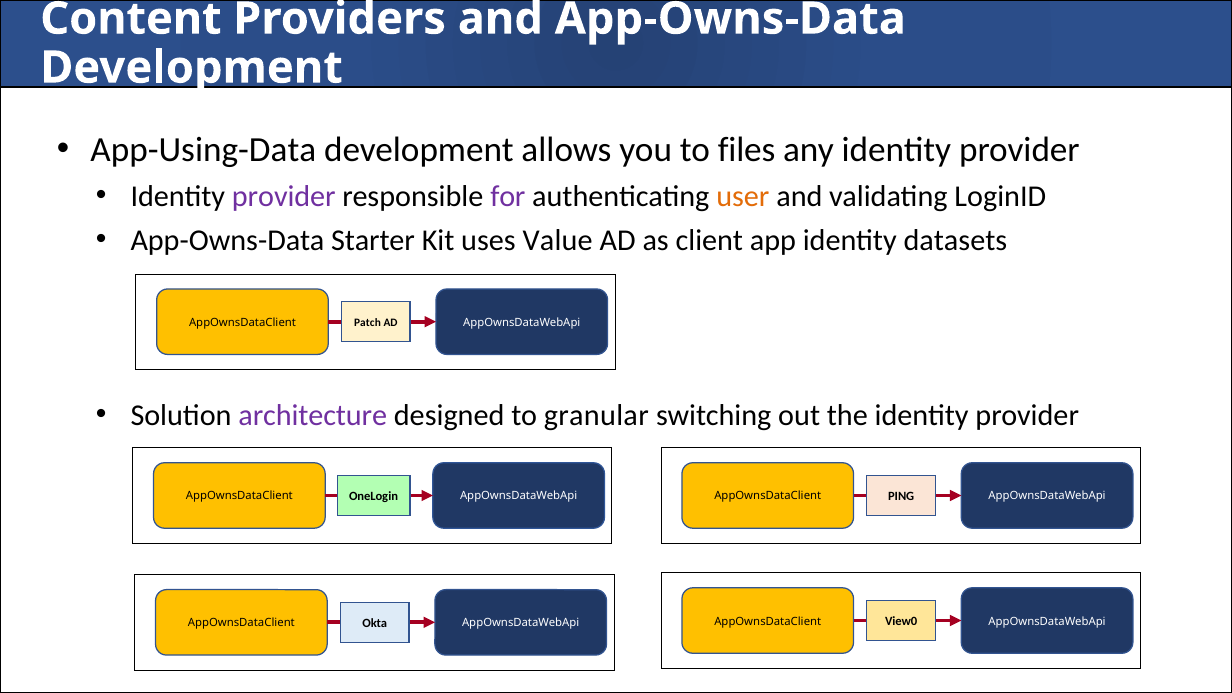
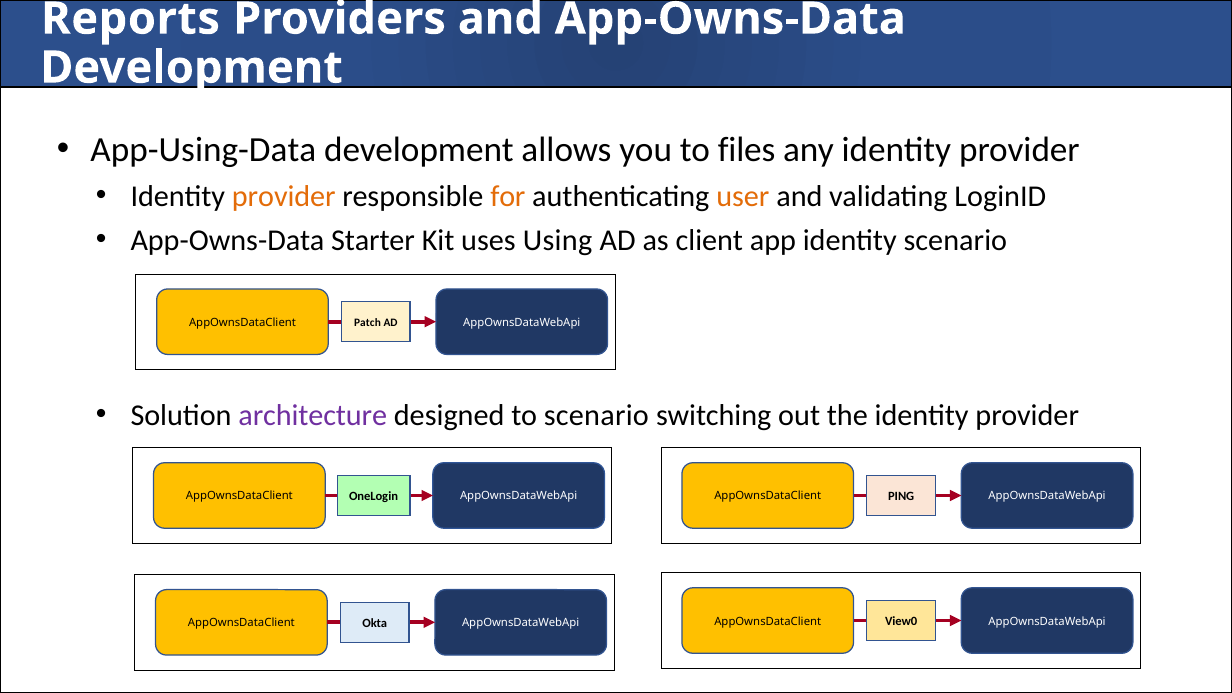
Content: Content -> Reports (131, 19)
provider colour: purple -> orange (284, 196)
for colour: purple -> orange (508, 196)
Value: Value -> Using (558, 240)
identity datasets: datasets -> scenario (955, 240)
to granular: granular -> scenario (596, 415)
